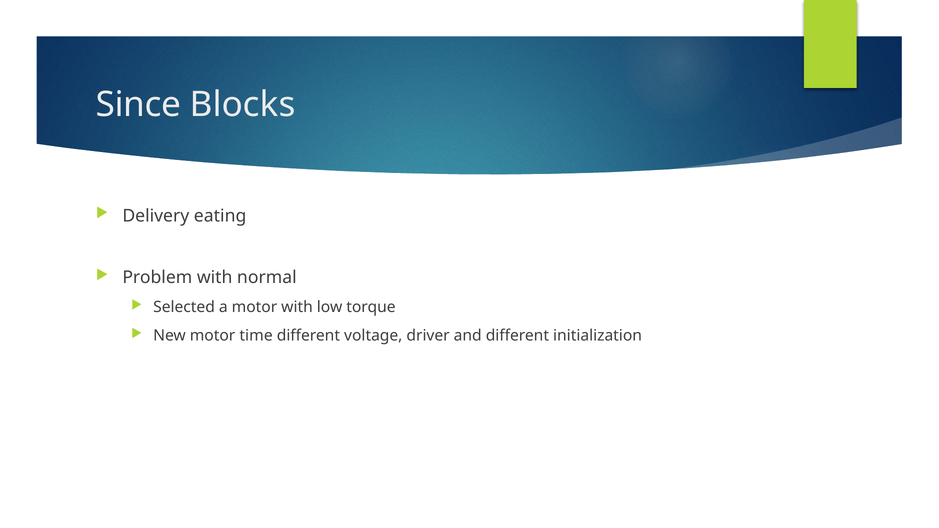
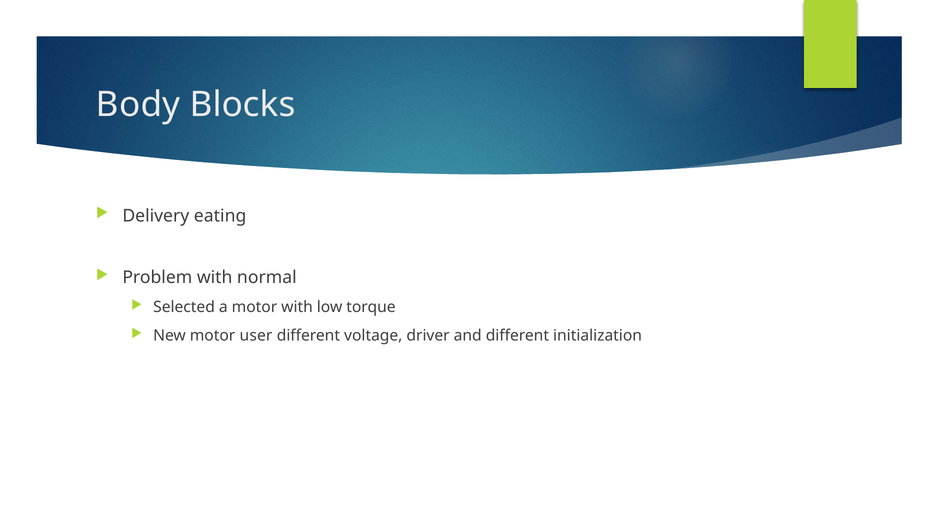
Since: Since -> Body (138, 105)
time: time -> user (256, 336)
